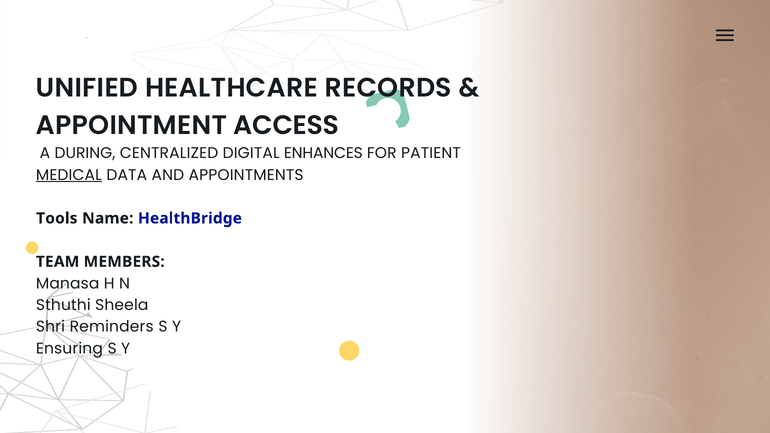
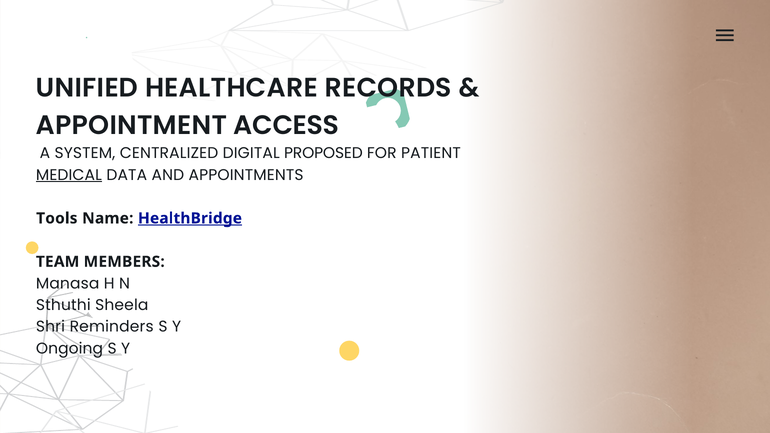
DURING: DURING -> SYSTEM (85, 153)
ENHANCES: ENHANCES -> PROPOSED (323, 153)
HealthBridge underline: none -> present (190, 218)
Ensuring: Ensuring -> Ongoing (69, 349)
